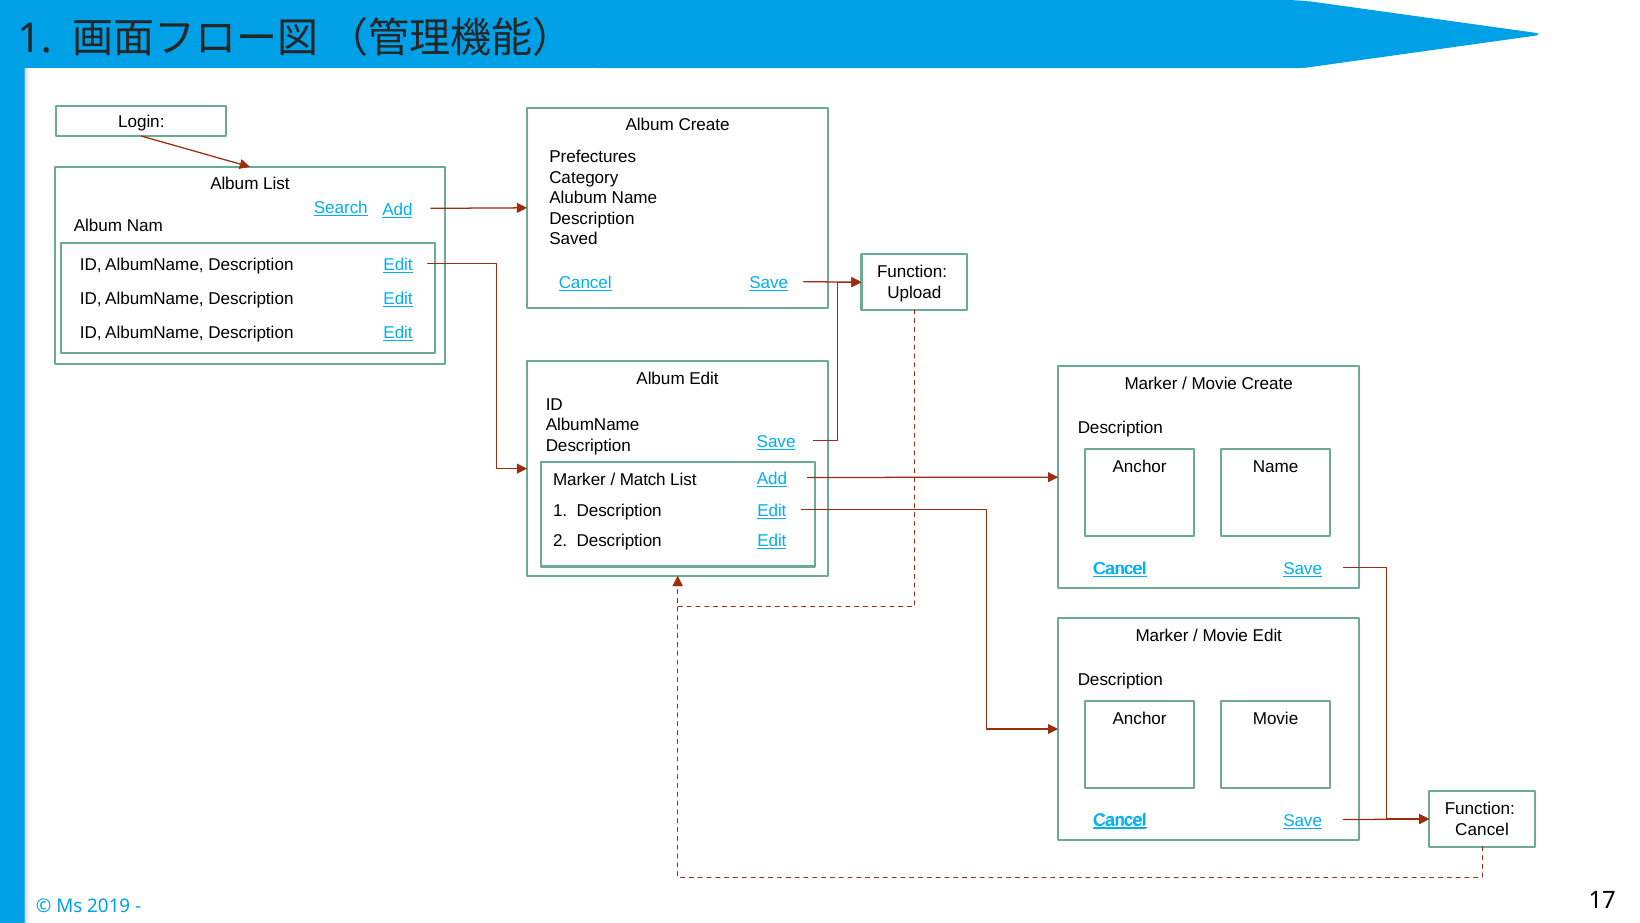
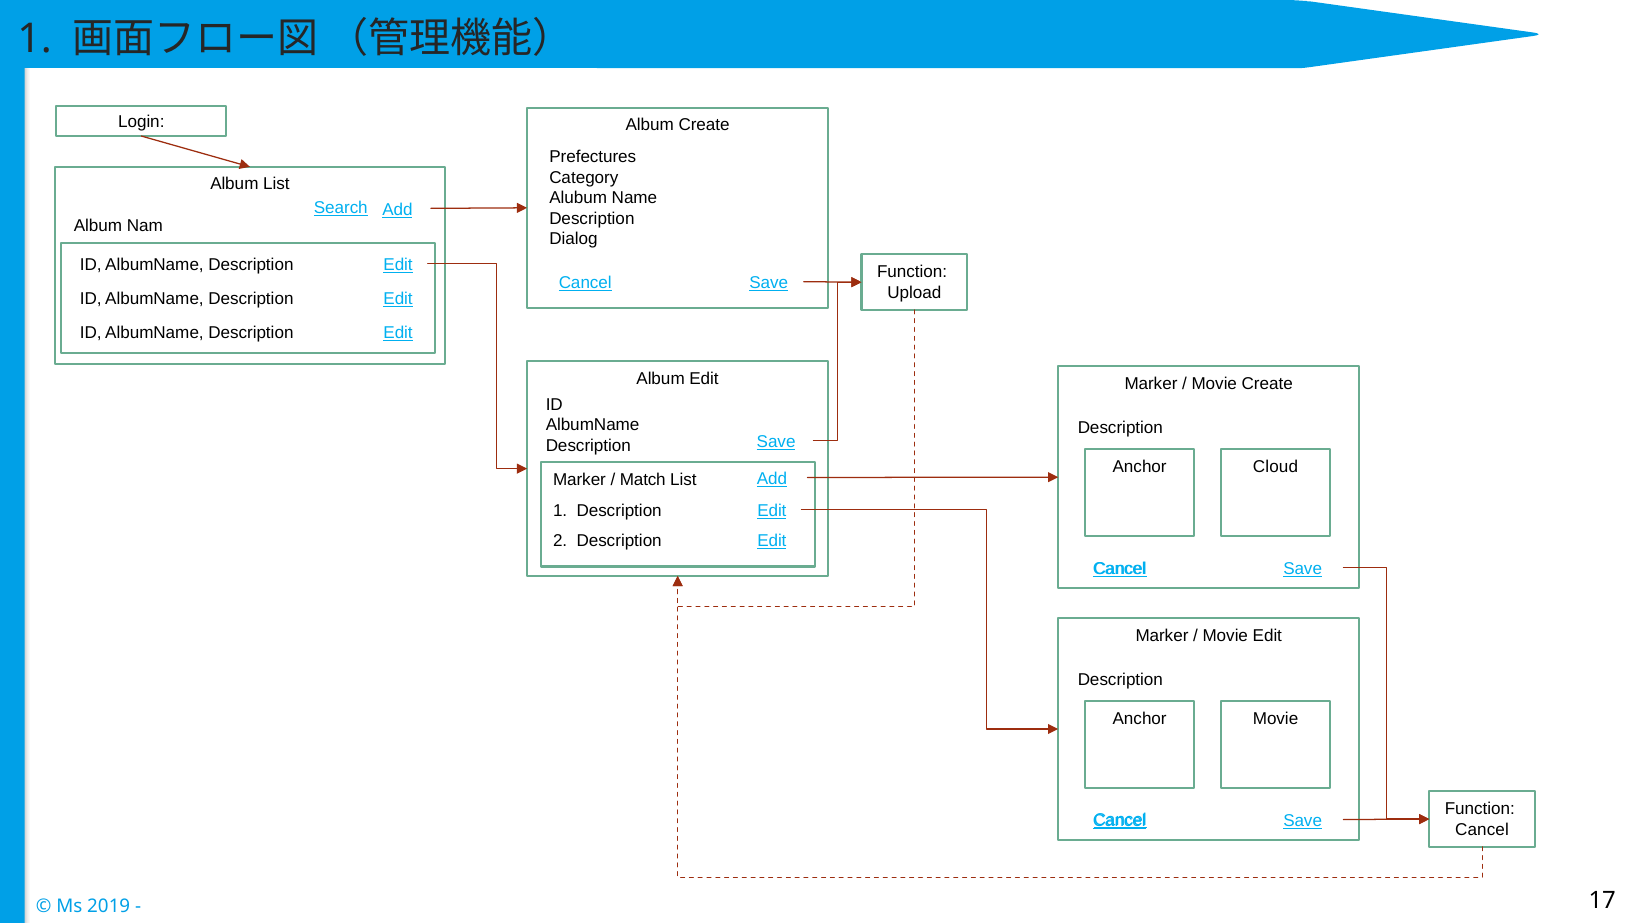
Saved: Saved -> Dialog (574, 239)
Anchor Name: Name -> Cloud (1276, 467)
